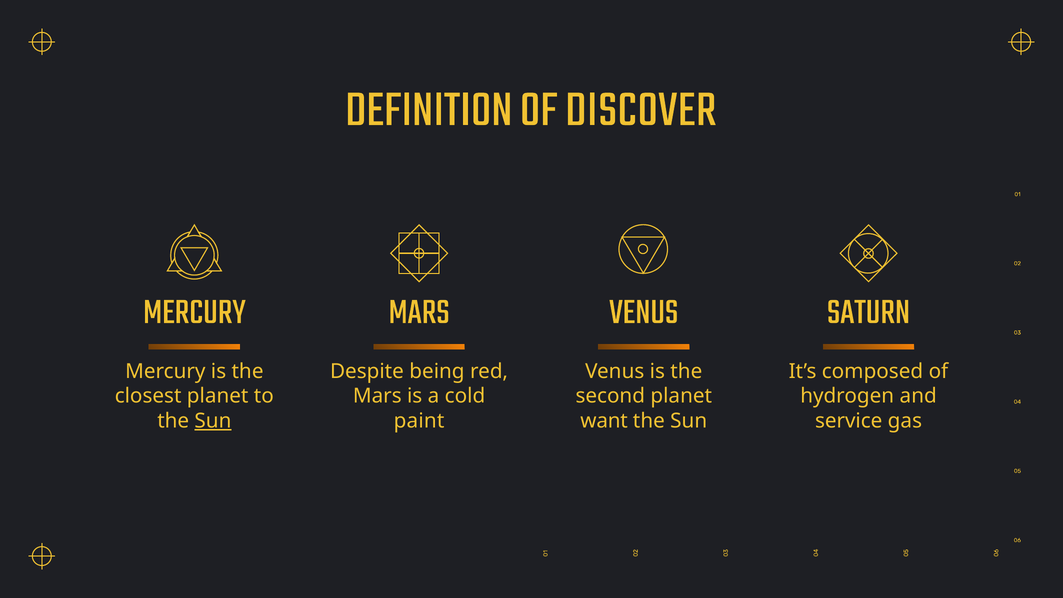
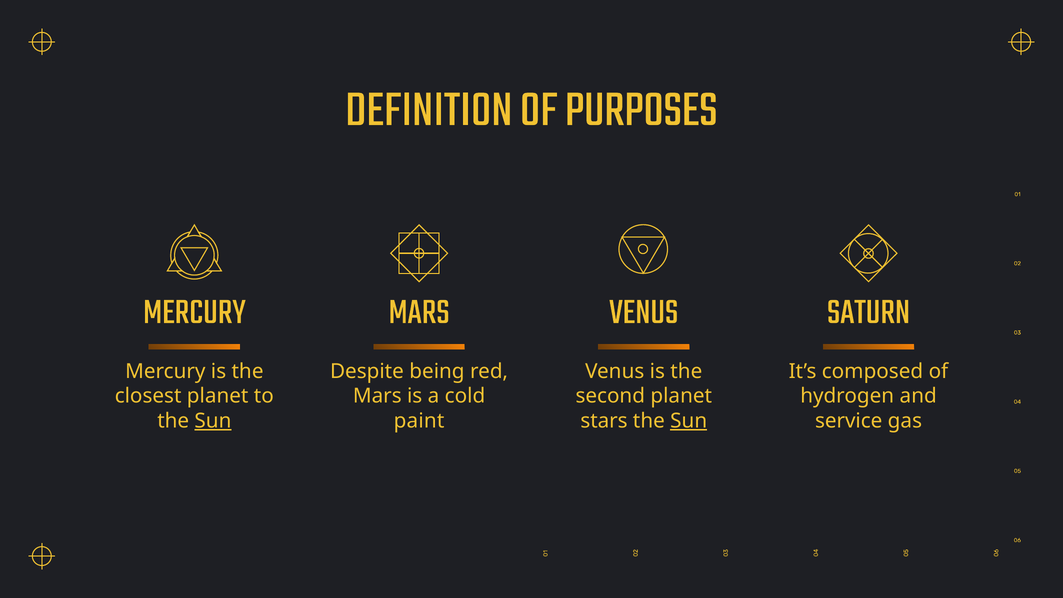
DISCOVER: DISCOVER -> PURPOSES (641, 108)
want: want -> stars (604, 421)
Sun underline: none -> present (689, 421)
